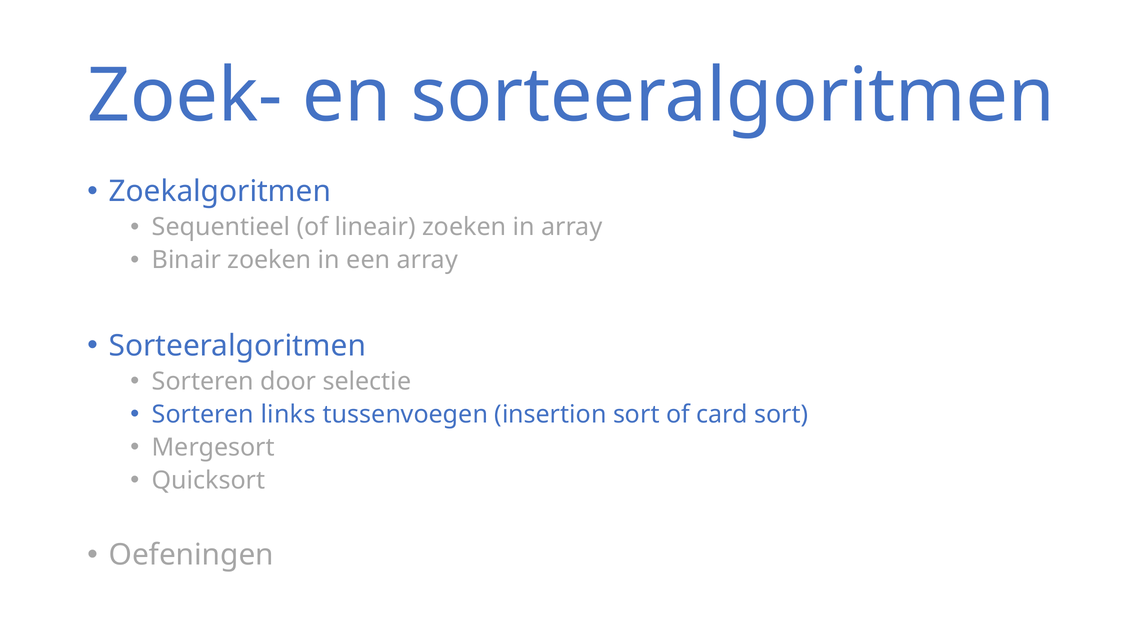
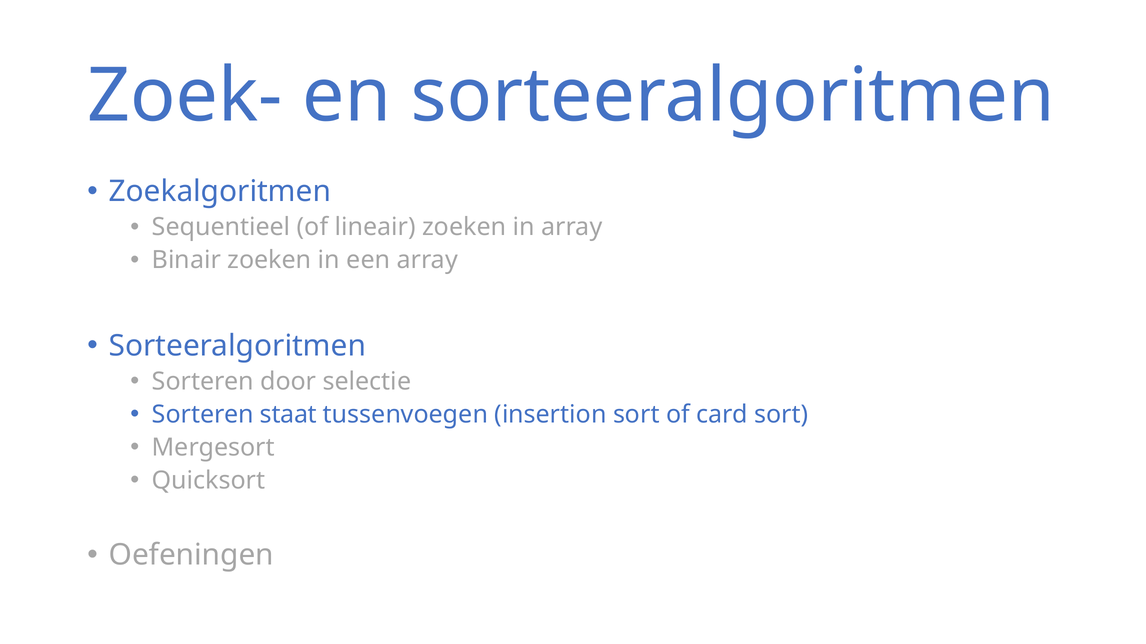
links: links -> staat (288, 415)
